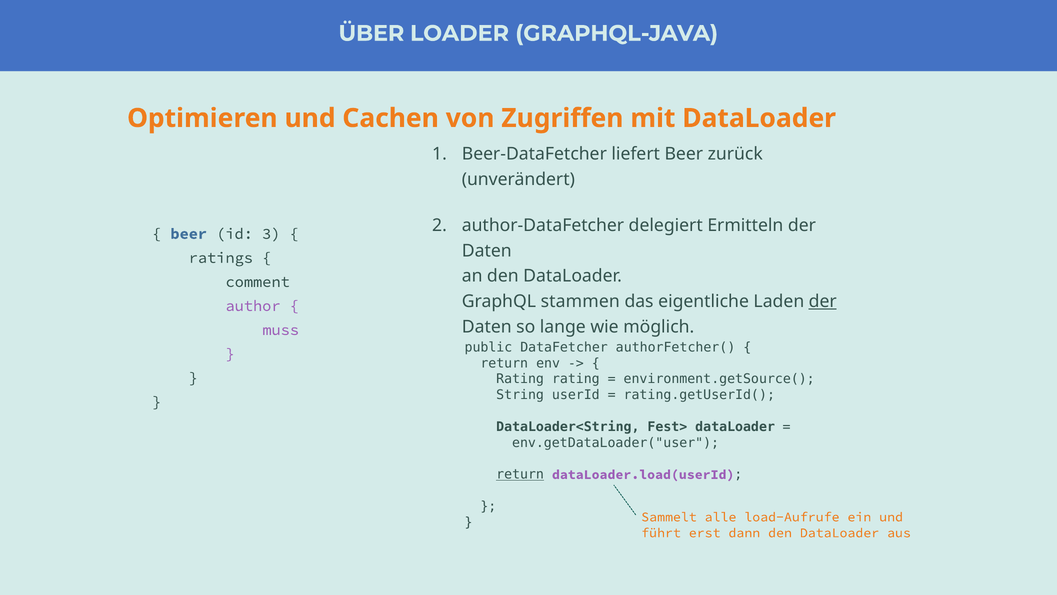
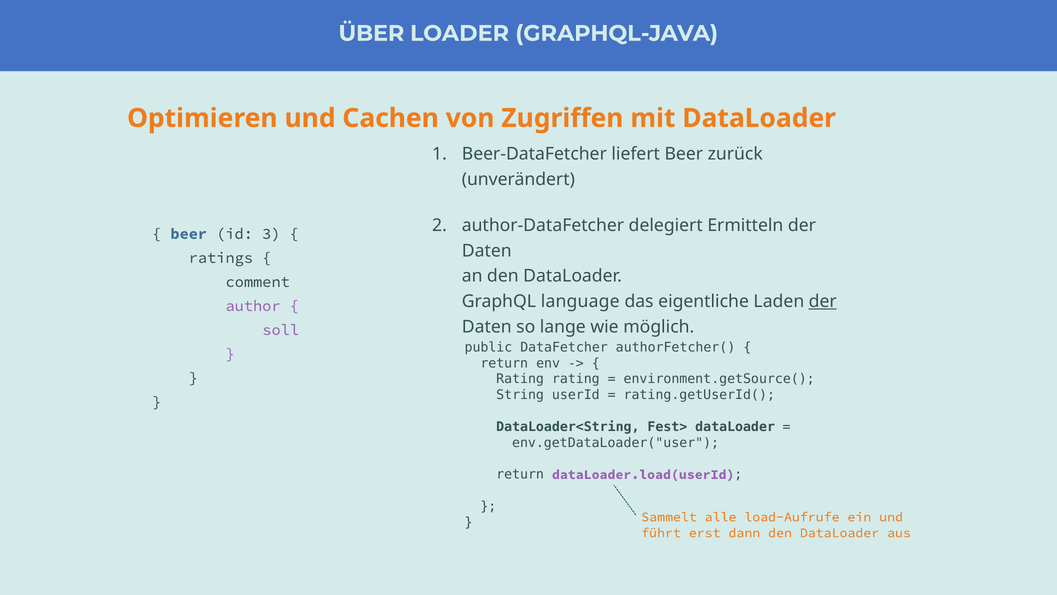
stammen: stammen -> language (580, 301)
muss: muss -> soll (281, 330)
return underline: present -> none (520, 474)
